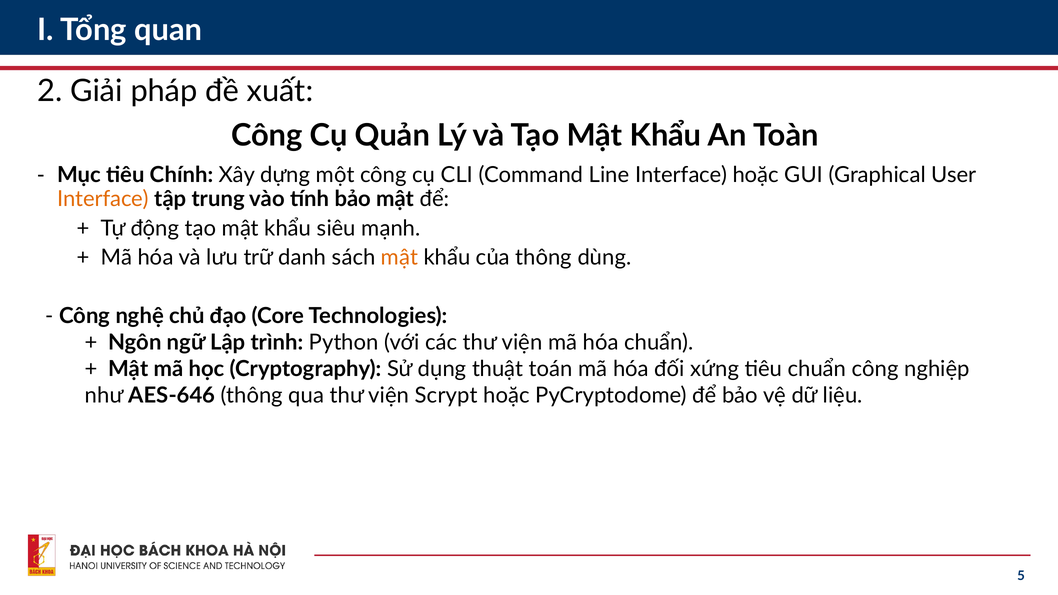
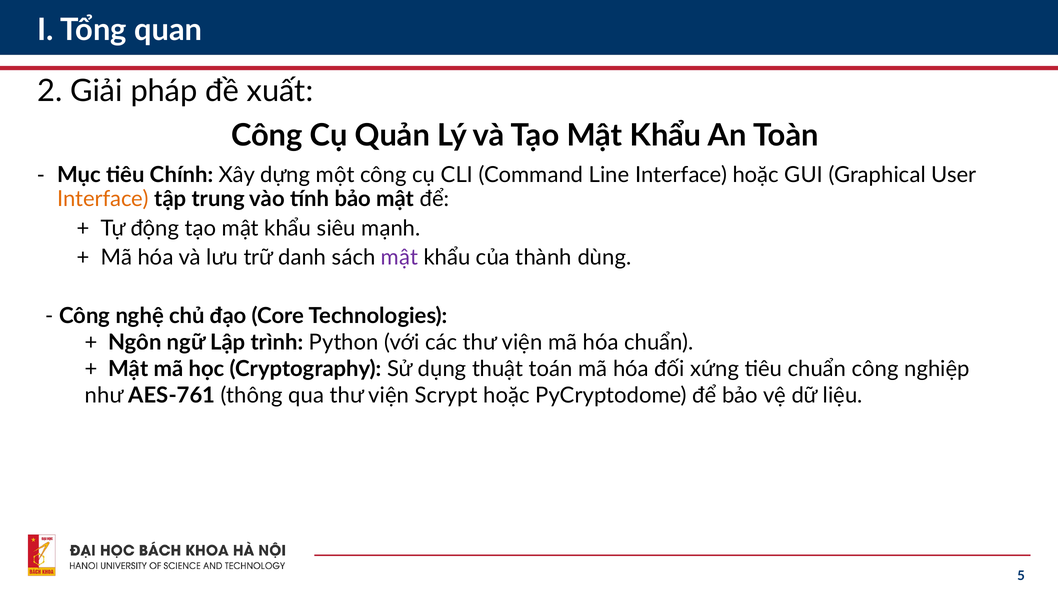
mật colour: orange -> purple (399, 258)
của thông: thông -> thành (544, 258)
AES-646: AES-646 -> AES-761 (172, 396)
